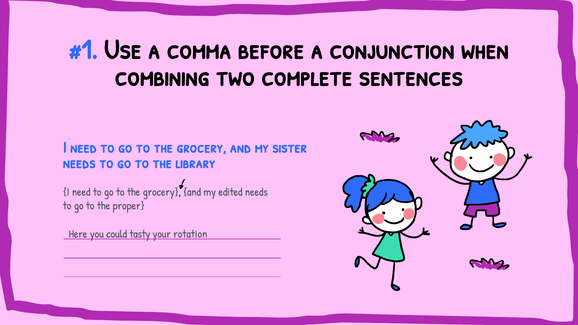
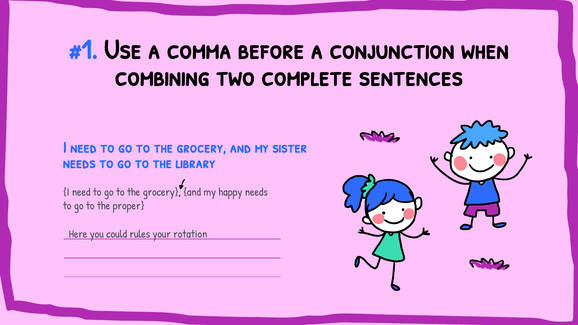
edited: edited -> happy (230, 192)
tasty: tasty -> rules (140, 234)
